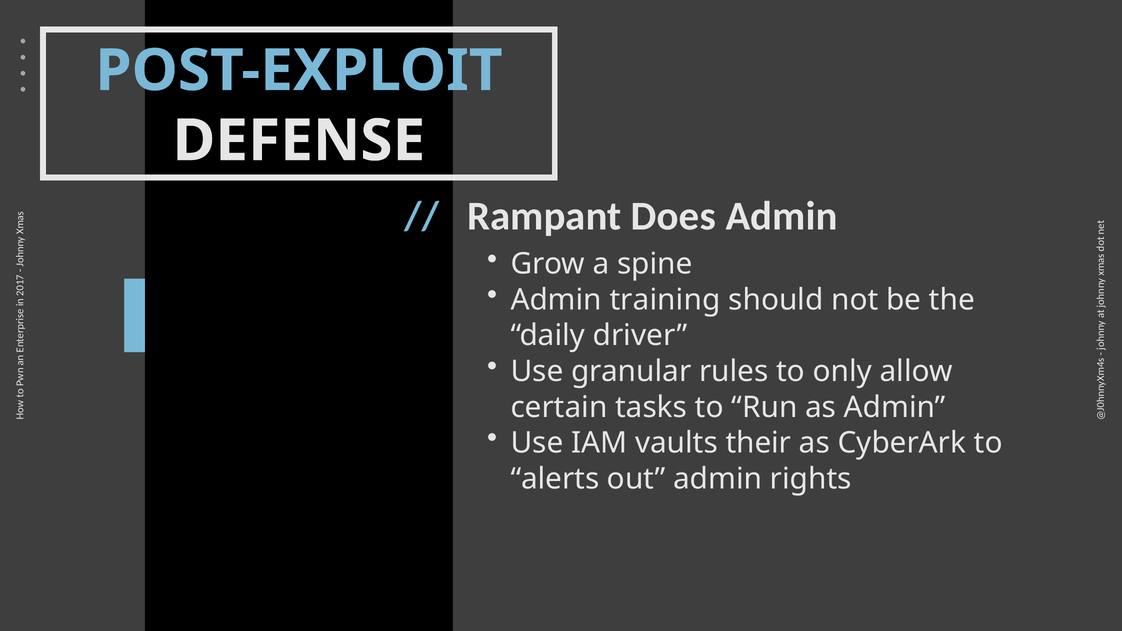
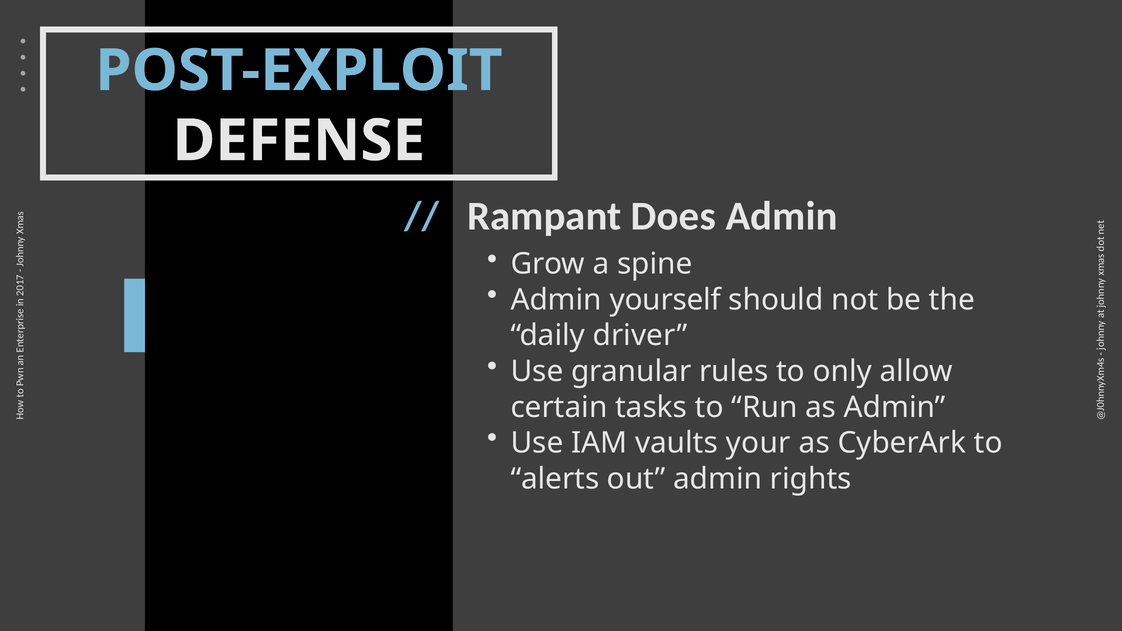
training: training -> yourself (665, 300)
their: their -> your (758, 443)
